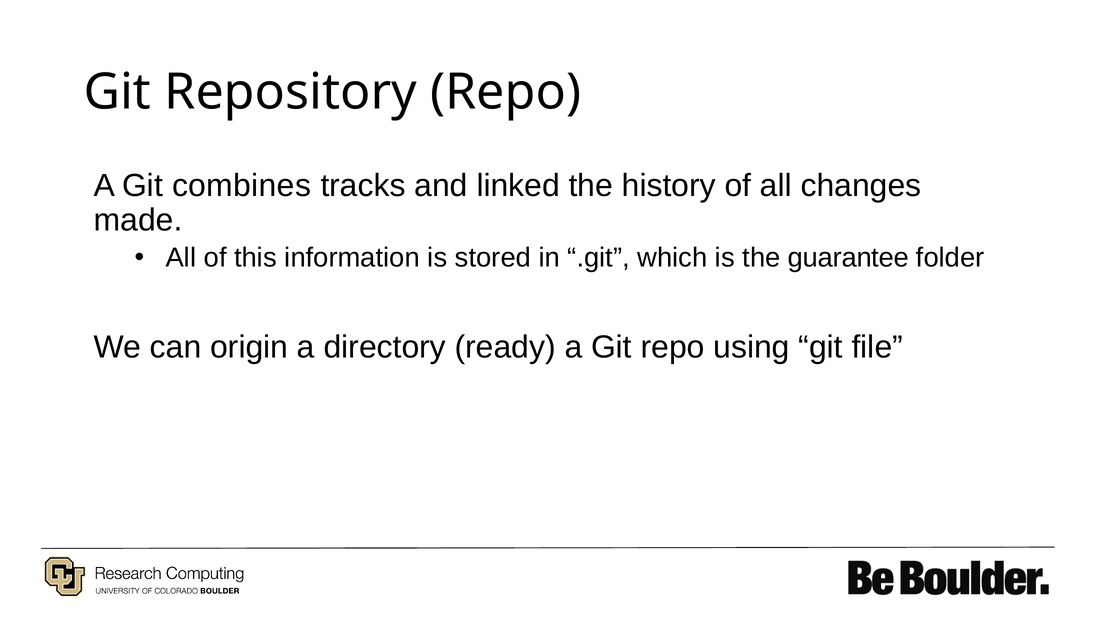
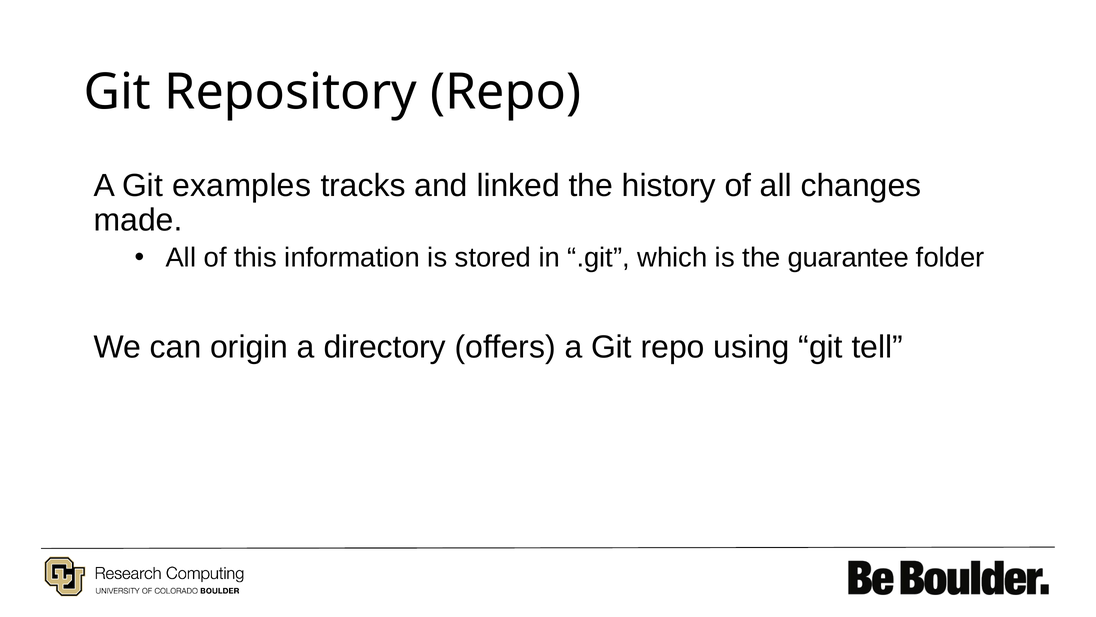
combines: combines -> examples (242, 185)
ready: ready -> offers (505, 347)
file: file -> tell (877, 347)
